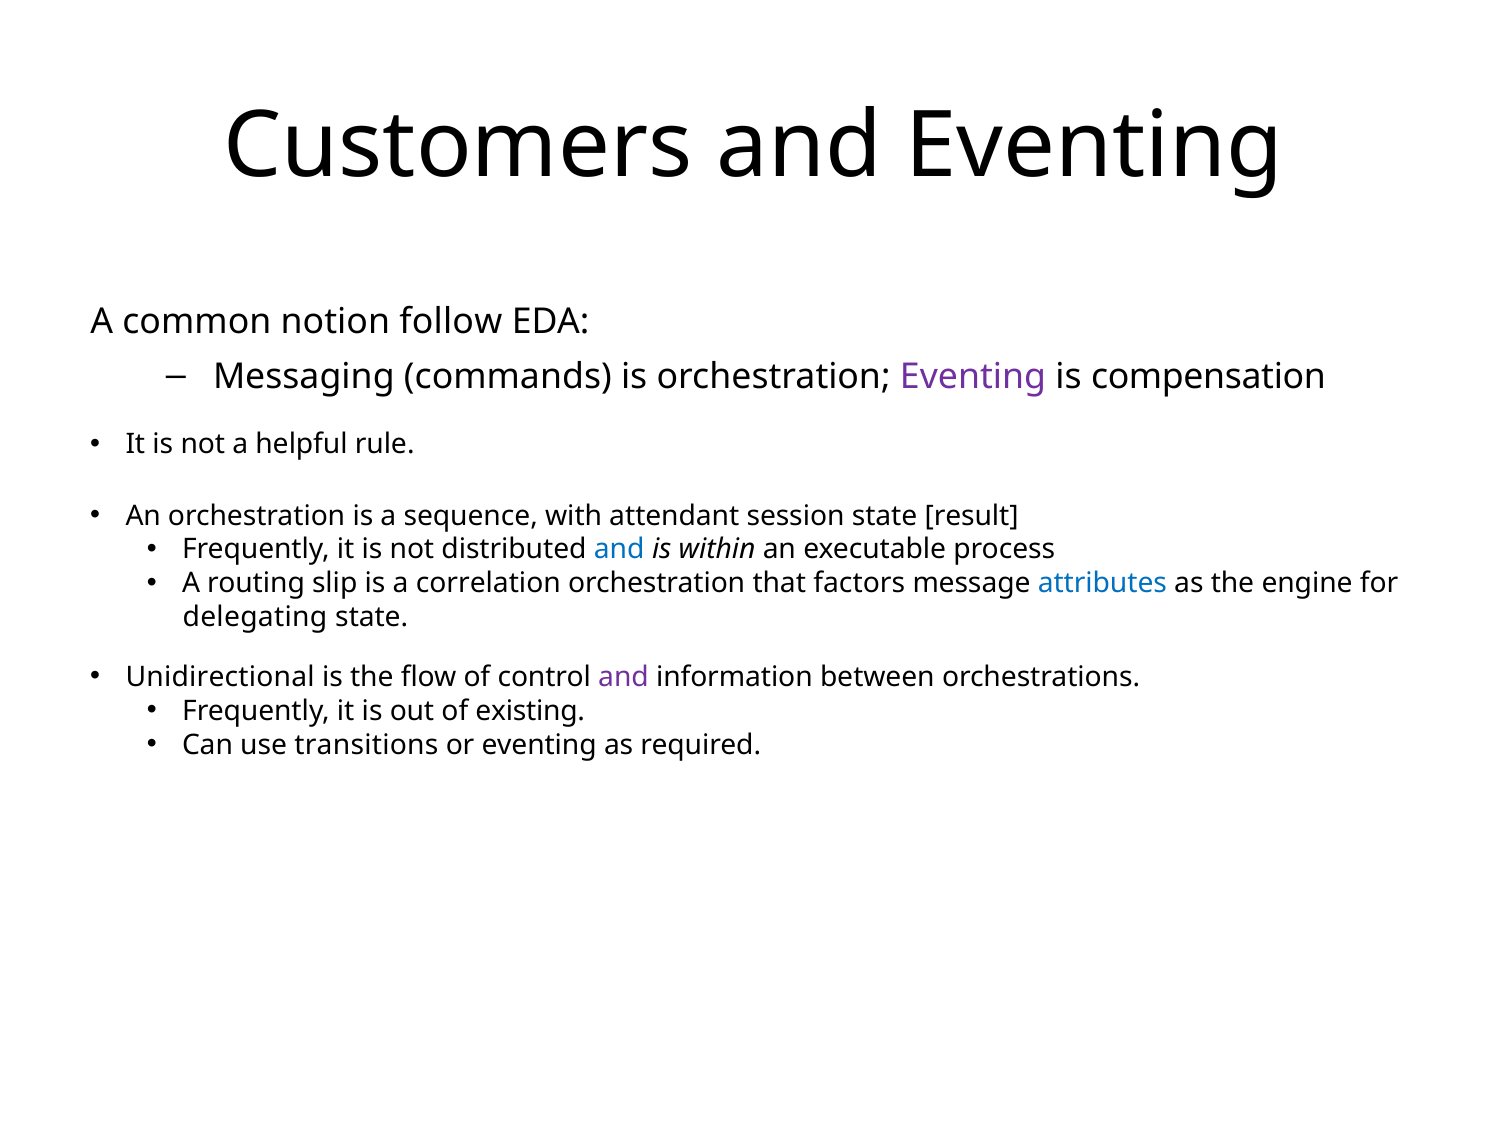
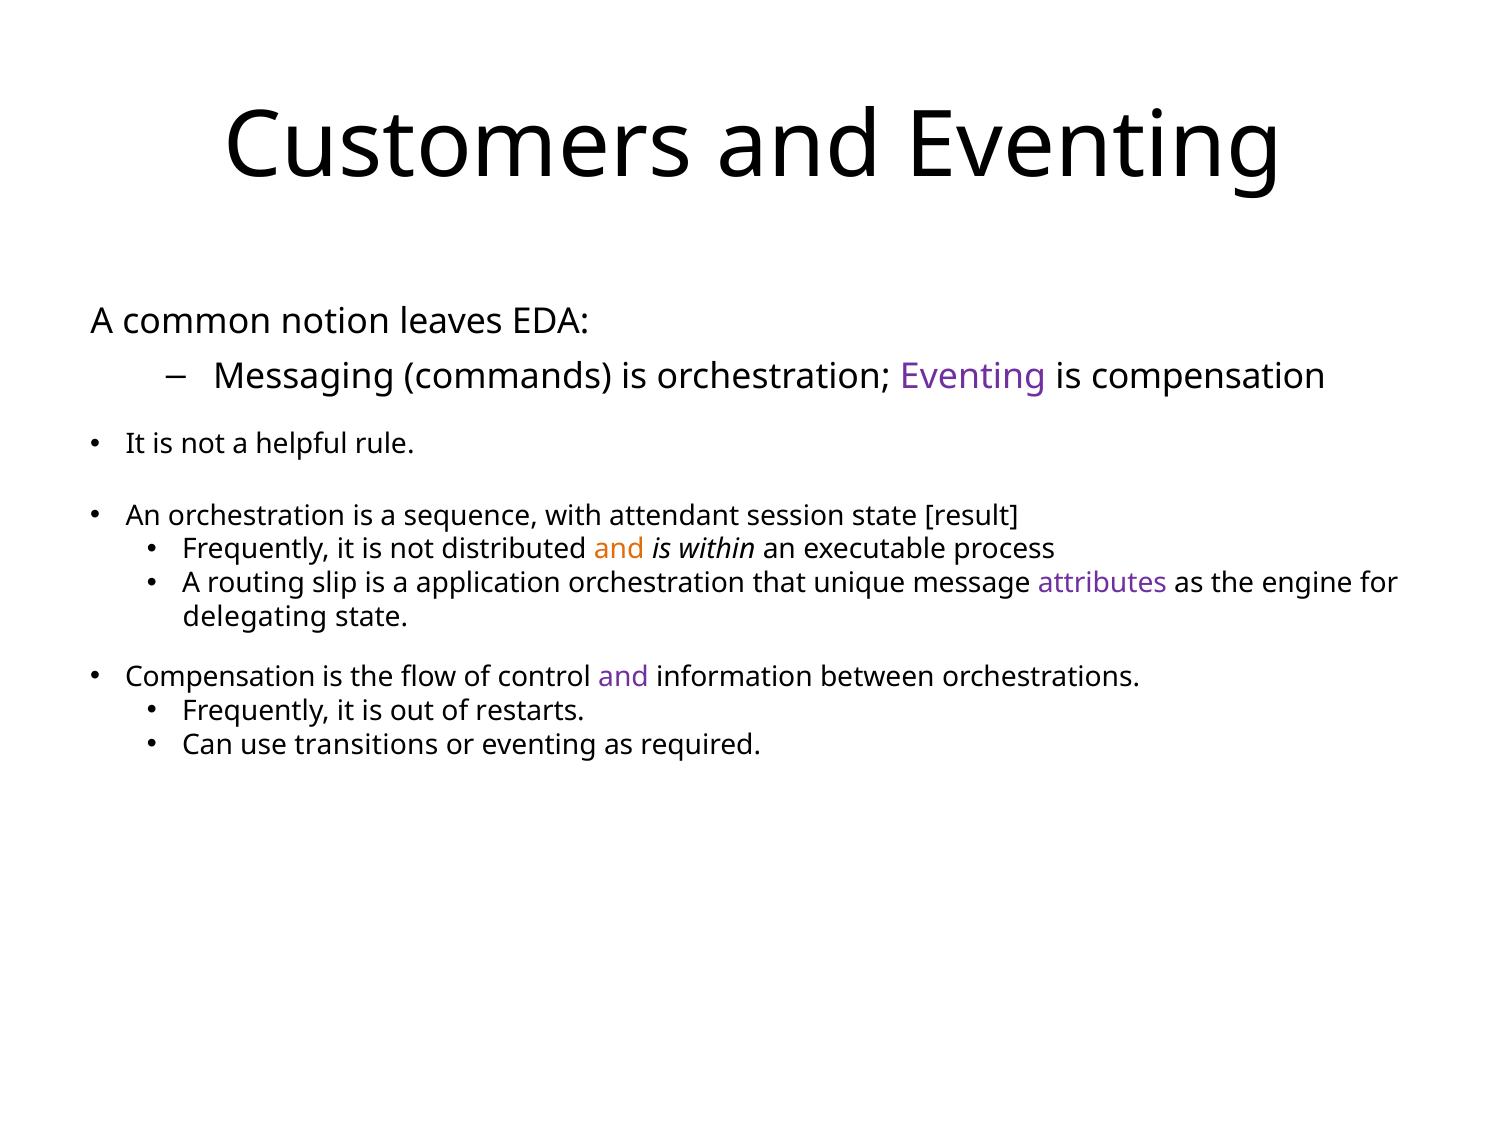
follow: follow -> leaves (451, 322)
and colour: blue -> orange (619, 550)
correlation: correlation -> application (488, 583)
factors: factors -> unique (859, 583)
attributes colour: blue -> purple (1102, 583)
Unidirectional: Unidirectional -> Compensation (220, 677)
existing: existing -> restarts (530, 711)
